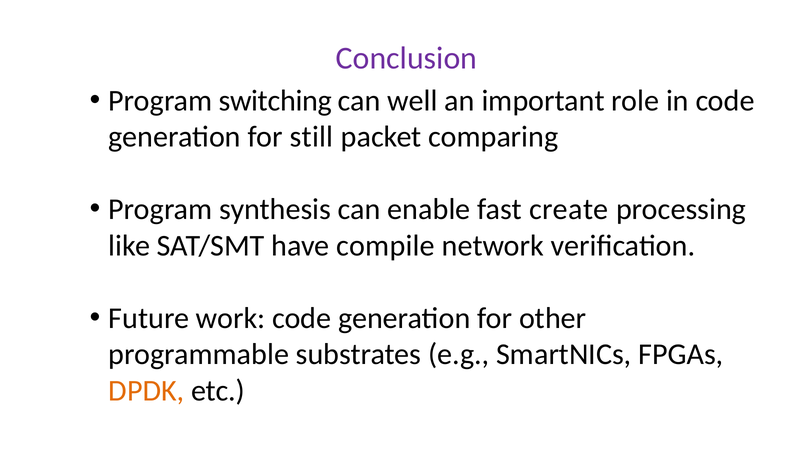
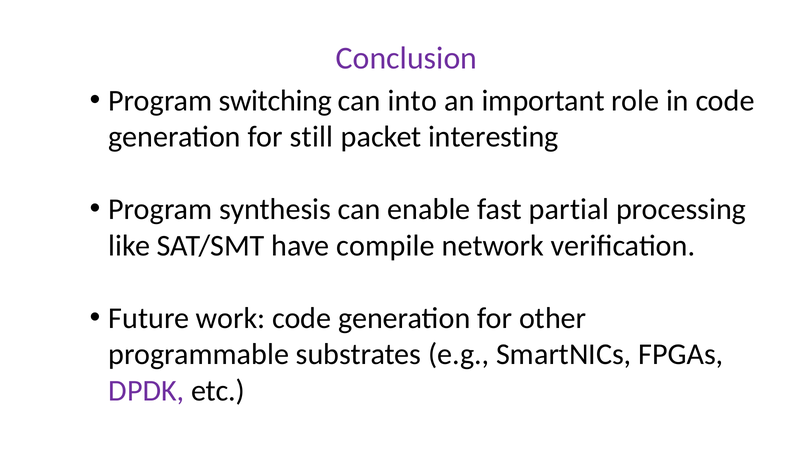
well: well -> into (412, 101)
comparing: comparing -> interesting (493, 137)
create: create -> partial (569, 209)
DPDK colour: orange -> purple (146, 390)
